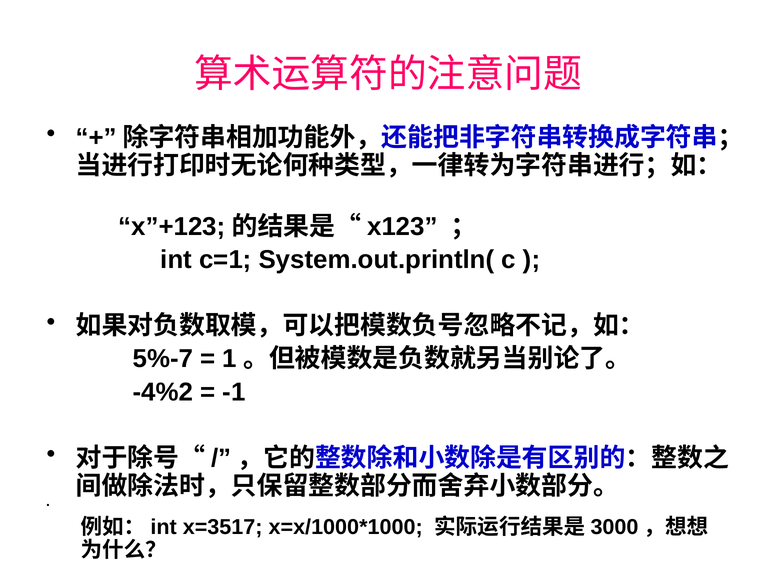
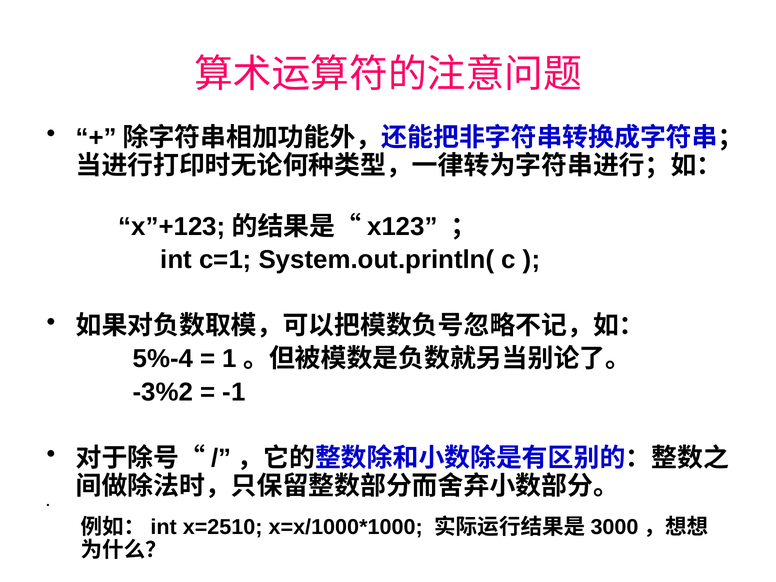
5%-7: 5%-7 -> 5%-4 (163, 359)
-4%2: -4%2 -> -3%2 (163, 392)
x=3517: x=3517 -> x=2510 (223, 527)
